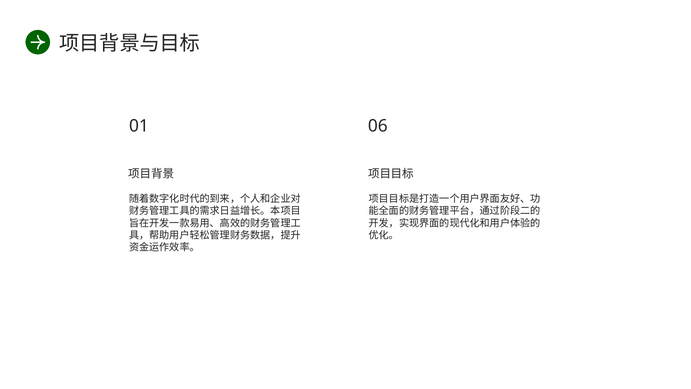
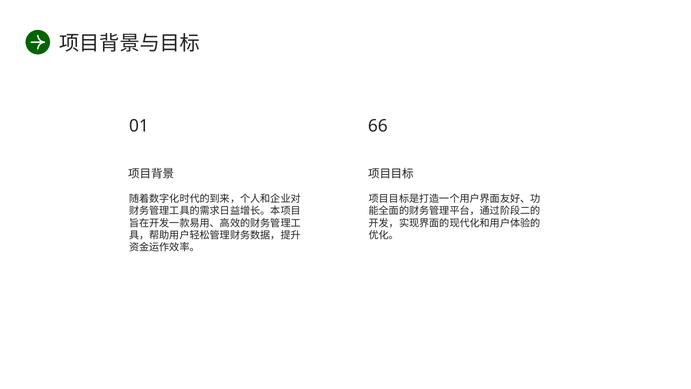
06: 06 -> 66 (378, 126)
